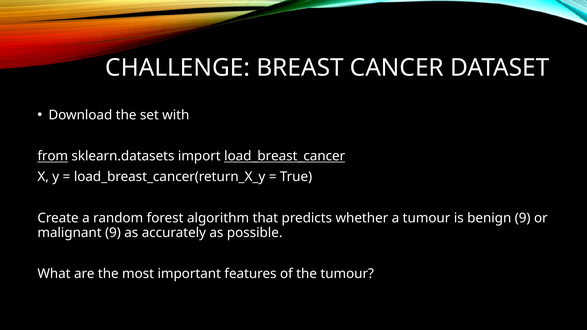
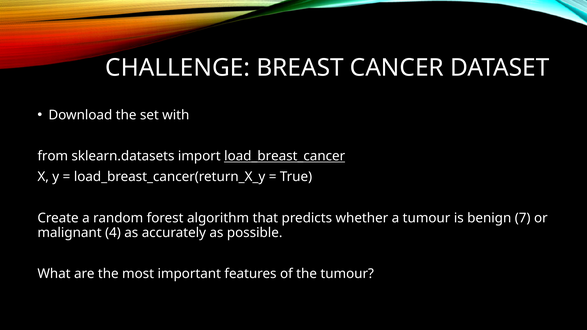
from underline: present -> none (53, 156)
benign 9: 9 -> 7 (523, 218)
malignant 9: 9 -> 4 (113, 233)
